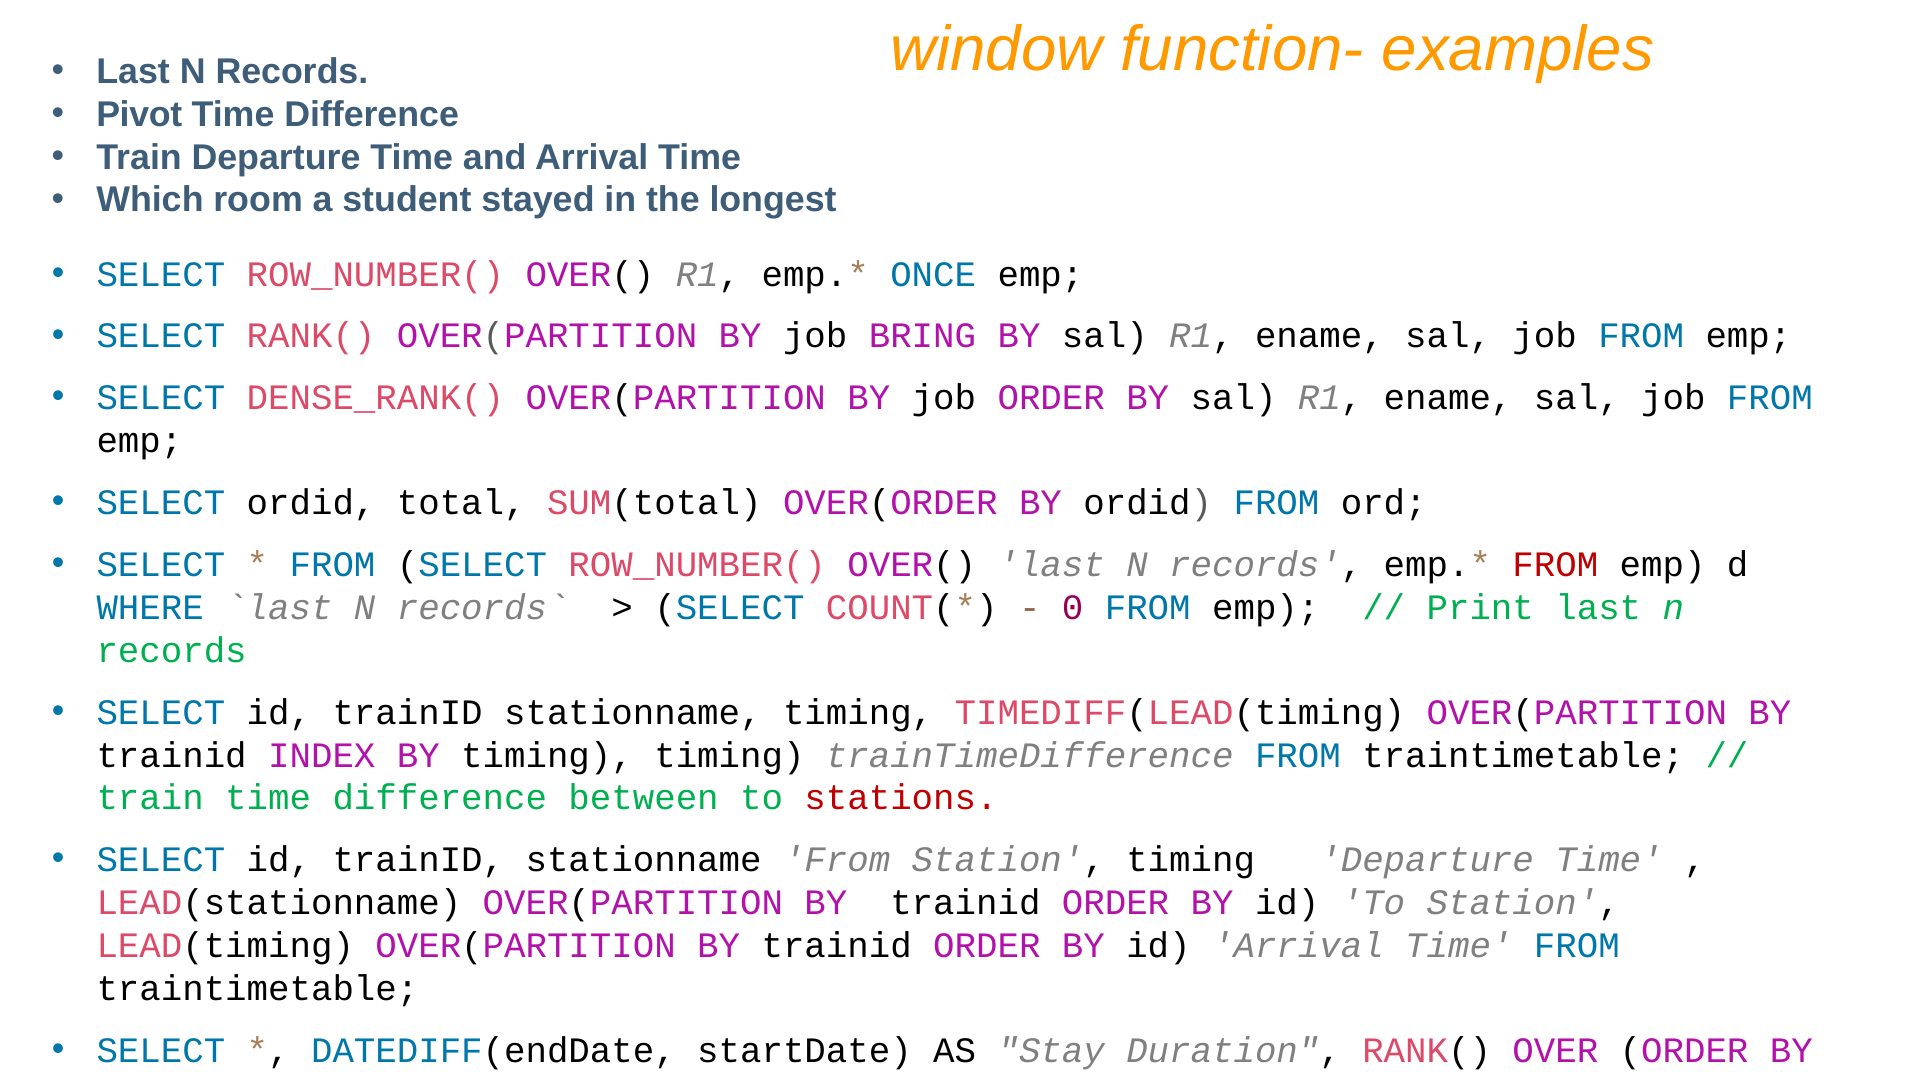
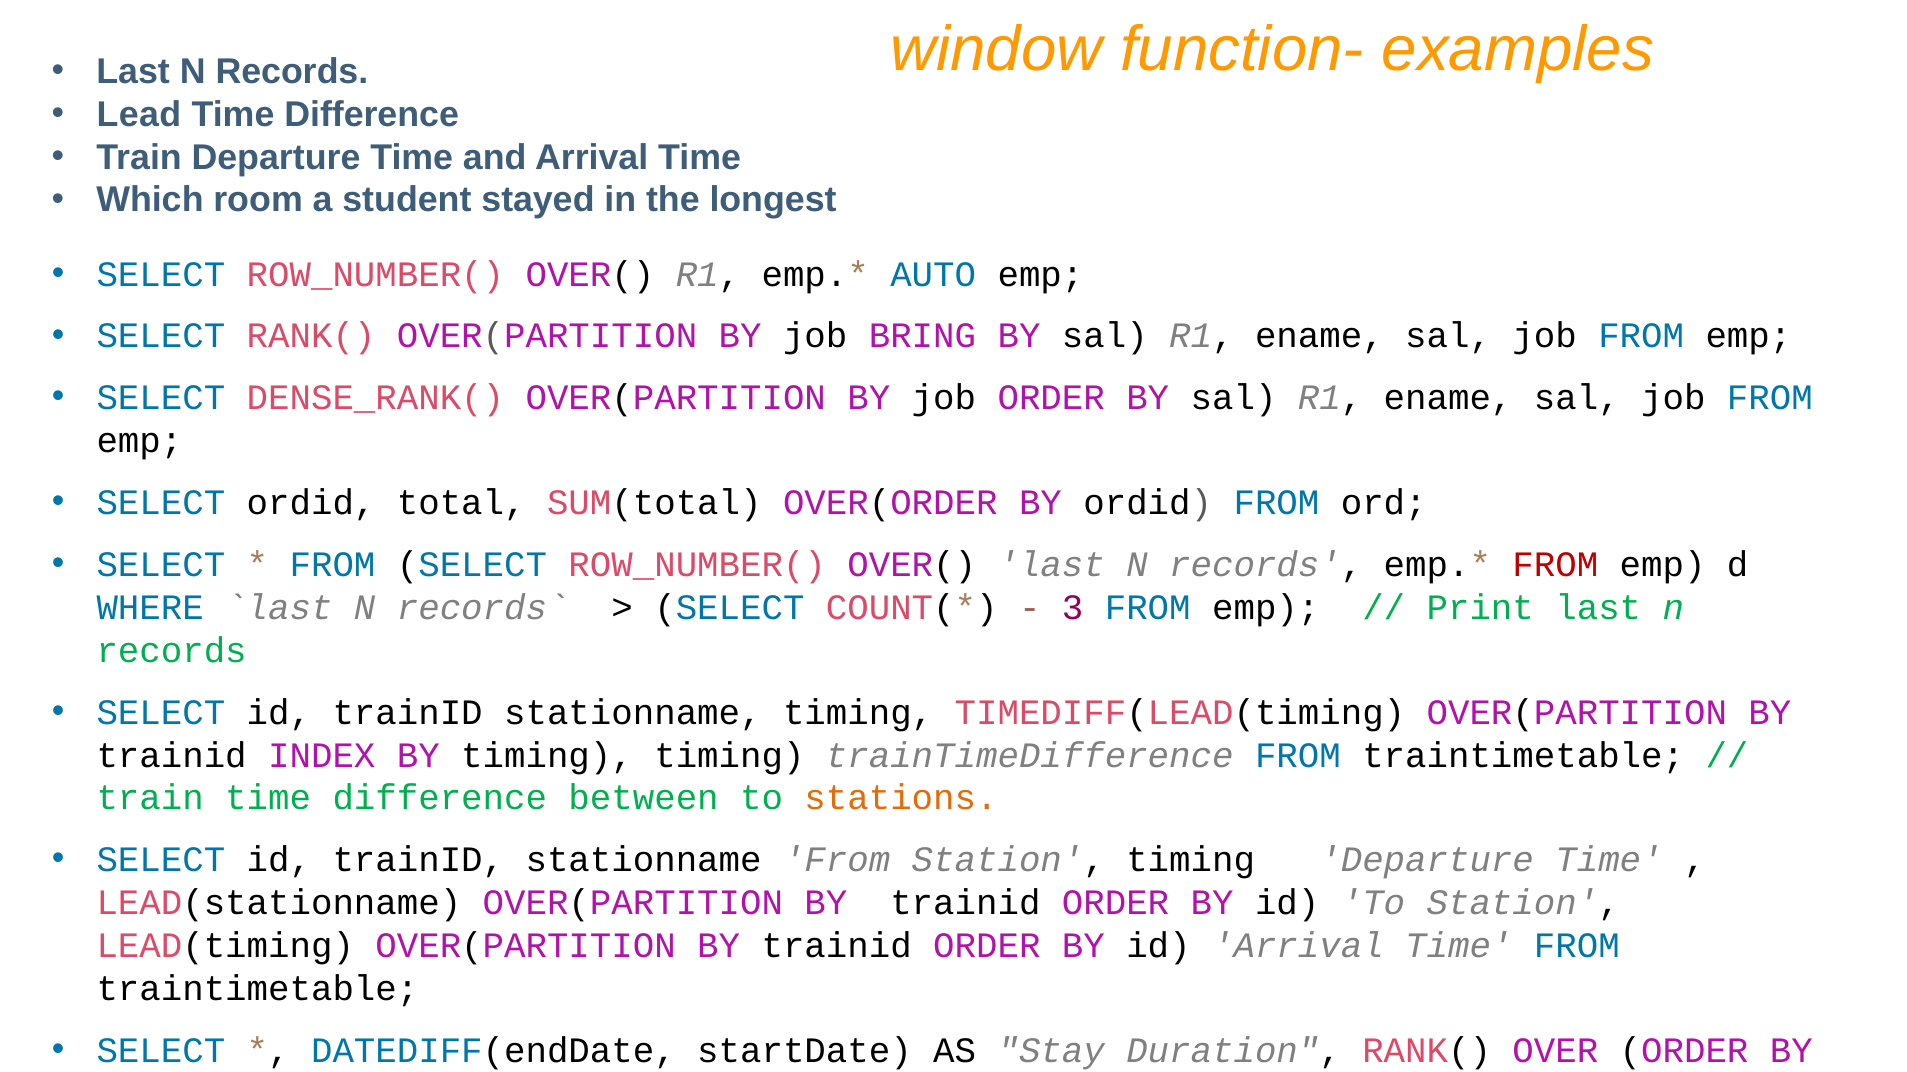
Pivot: Pivot -> Lead (139, 114)
ONCE: ONCE -> AUTO (933, 274)
0: 0 -> 3 (1073, 608)
stations colour: red -> orange (901, 799)
